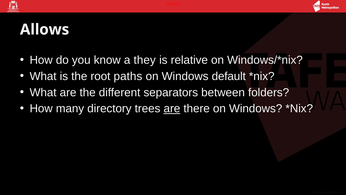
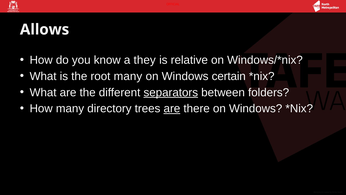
root paths: paths -> many (128, 76)
default: default -> certain (229, 76)
separators underline: none -> present (171, 92)
